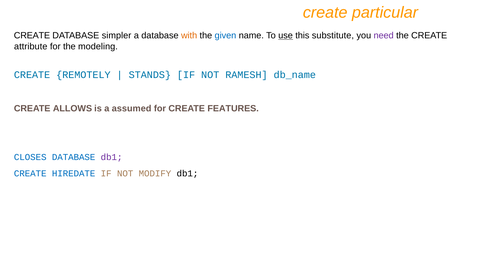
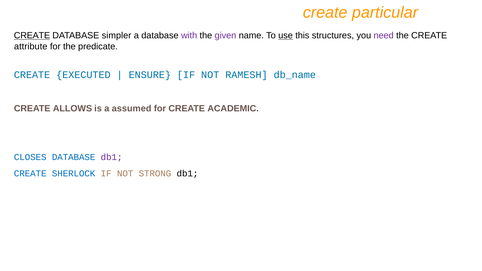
CREATE underline: none -> present (32, 36)
with colour: orange -> purple (189, 36)
given colour: blue -> purple (225, 36)
substitute: substitute -> structures (333, 36)
modeling: modeling -> predicate (98, 46)
REMOTELY: REMOTELY -> EXECUTED (83, 75)
STANDS: STANDS -> ENSURE (150, 75)
FEATURES: FEATURES -> ACADEMIC (233, 109)
HIREDATE: HIREDATE -> SHERLOCK (74, 174)
MODIFY: MODIFY -> STRONG (155, 174)
